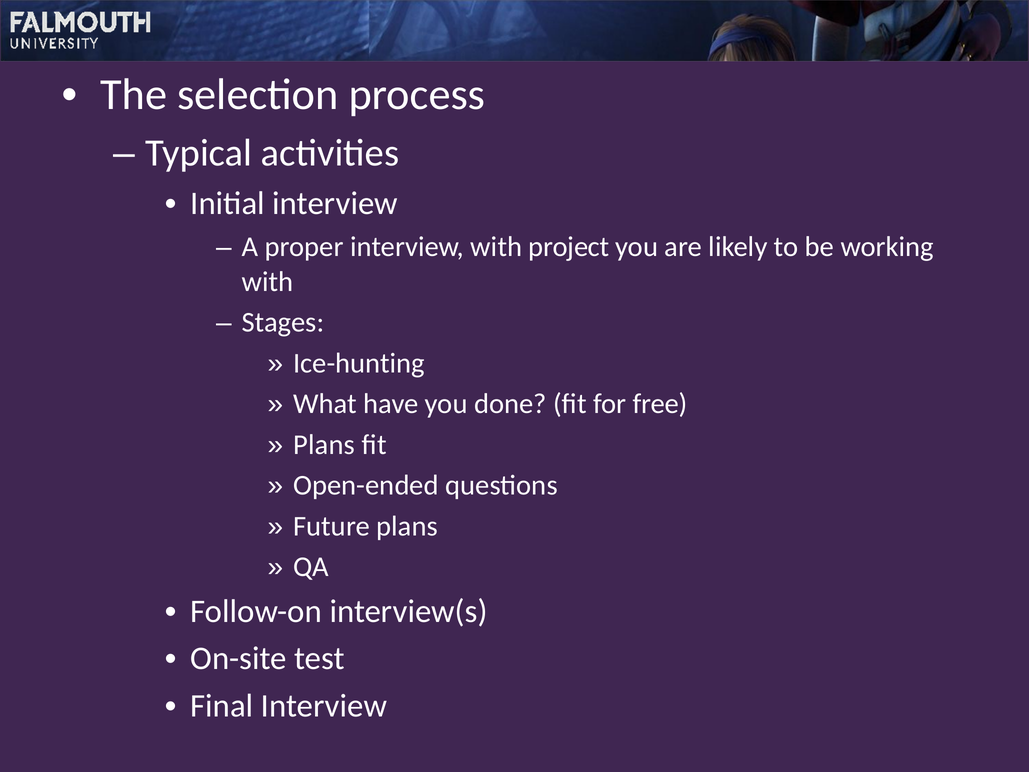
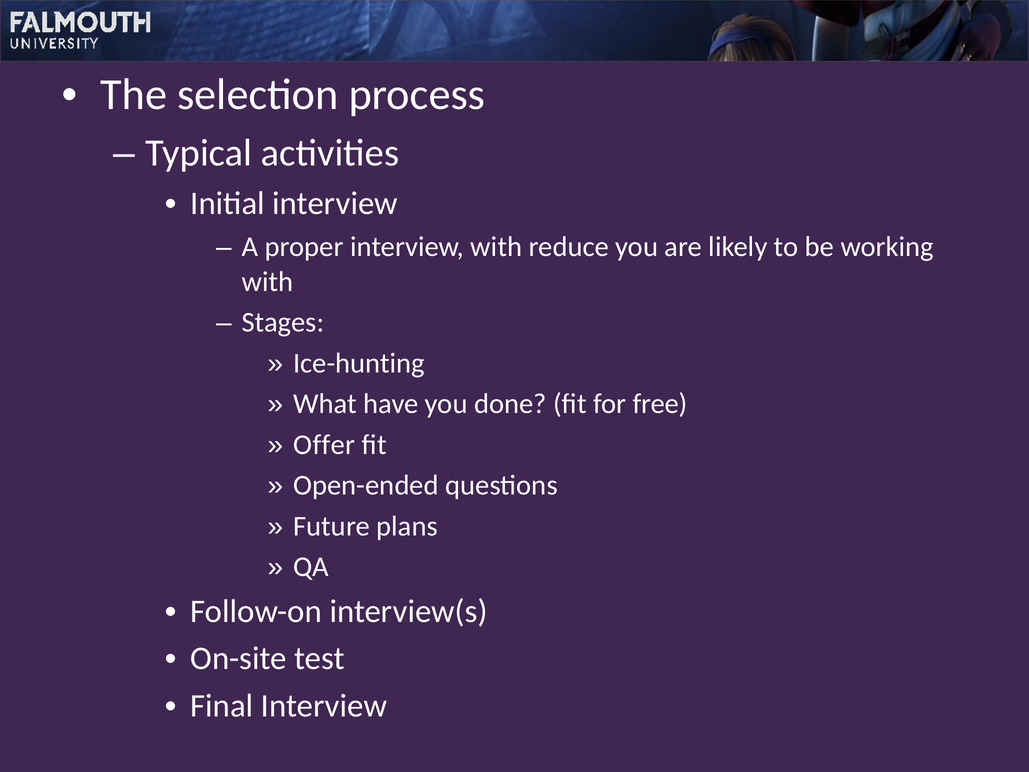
project: project -> reduce (569, 247)
Plans: Plans -> Offer (324, 444)
